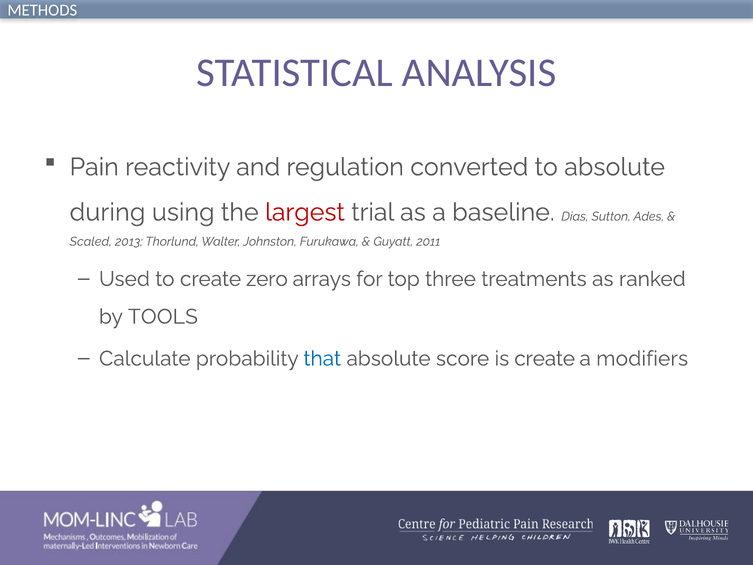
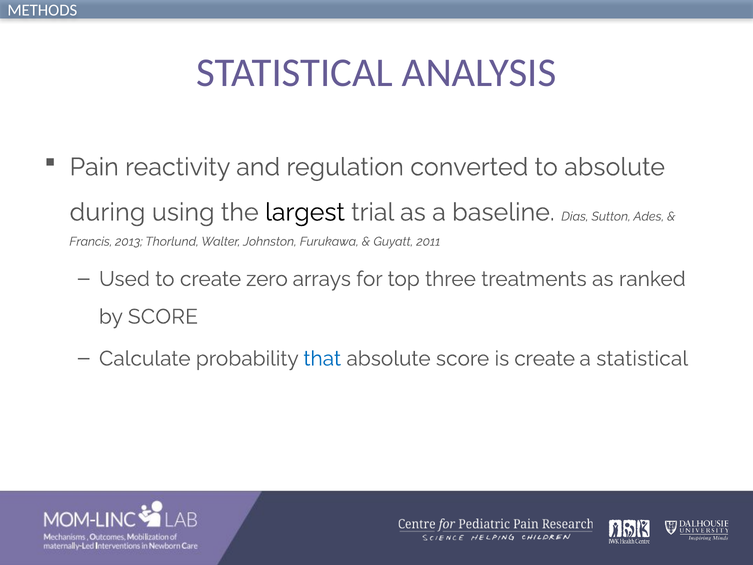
largest colour: red -> black (305, 212)
Scaled: Scaled -> Francis (91, 241)
by TOOLS: TOOLS -> SCORE (163, 317)
a modifiers: modifiers -> statistical (642, 358)
